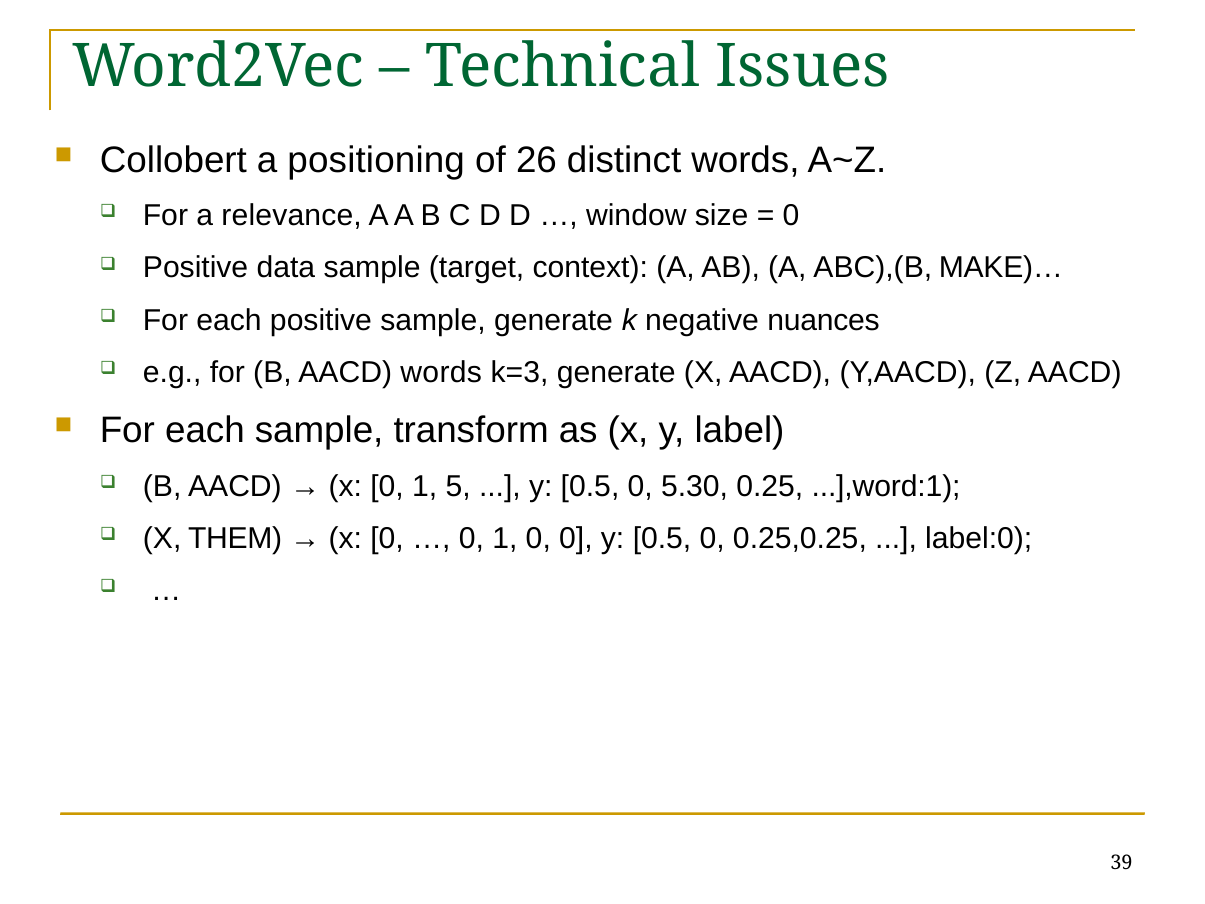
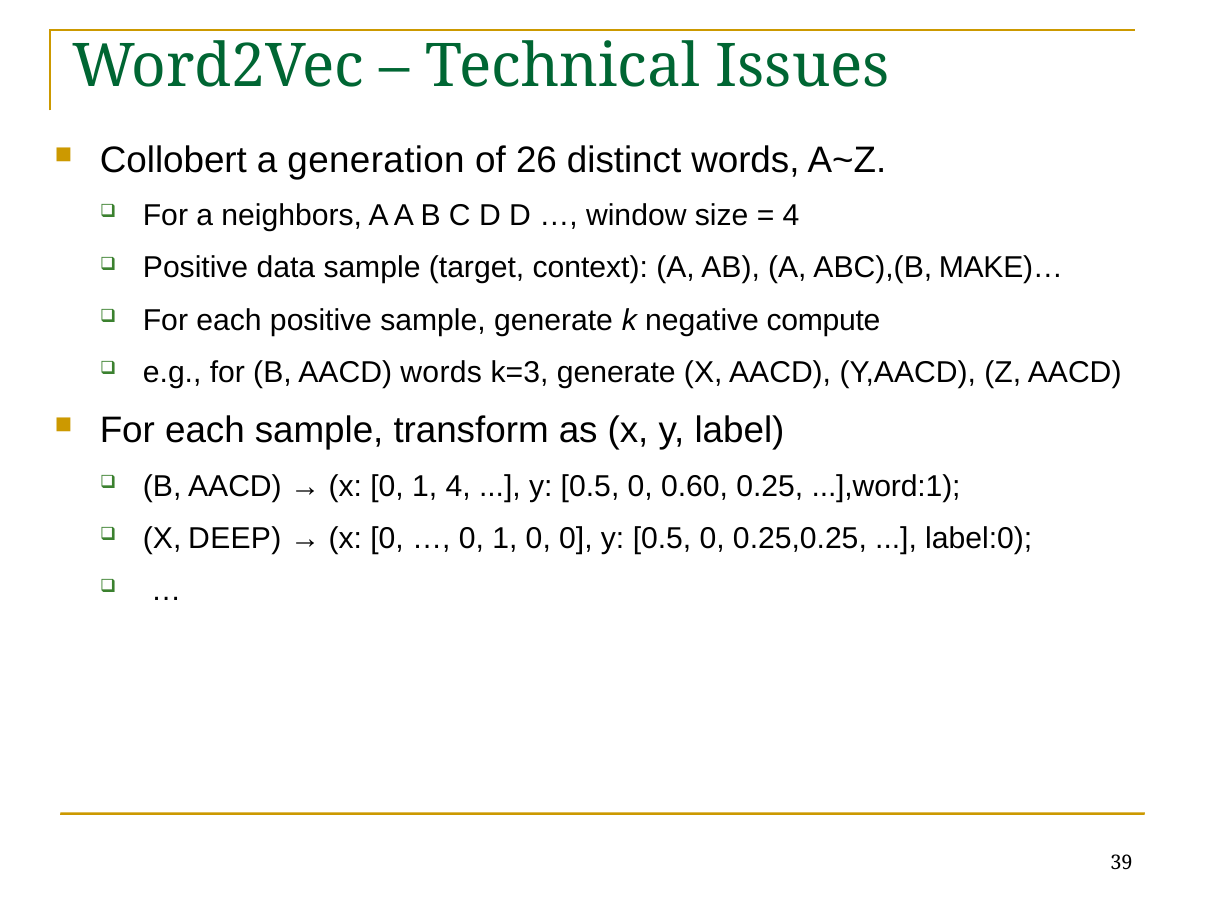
positioning: positioning -> generation (376, 160)
relevance: relevance -> neighbors (292, 216)
0: 0 -> 4 (791, 216)
nuances: nuances -> compute (824, 320)
1 5: 5 -> 4 (458, 486)
5.30: 5.30 -> 0.60 (695, 486)
THEM: THEM -> DEEP (235, 538)
